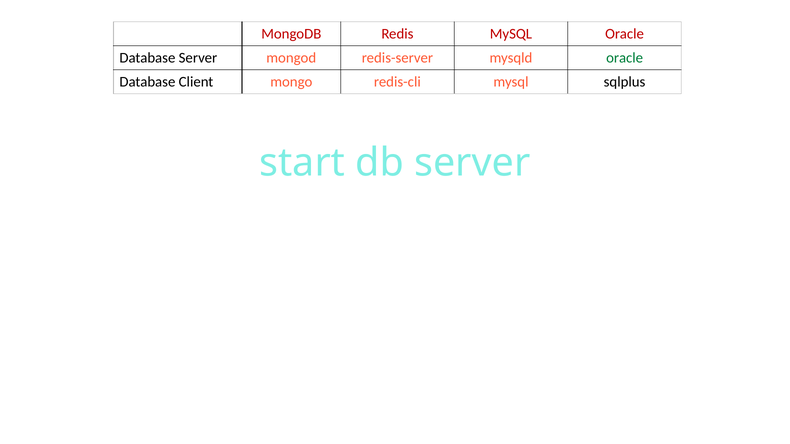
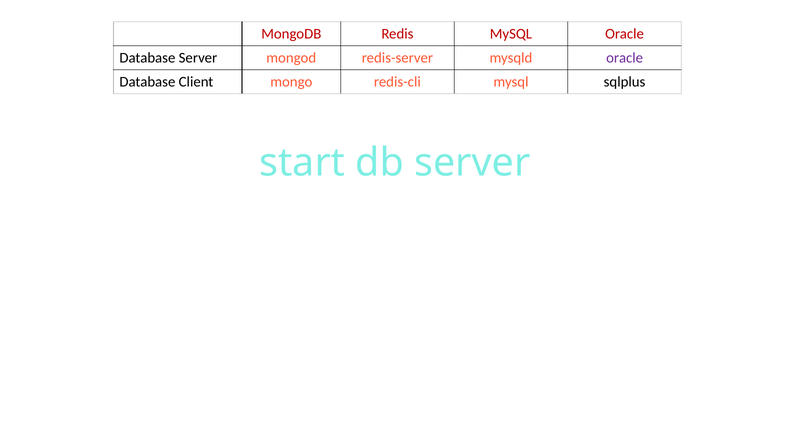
oracle colour: green -> purple (625, 58)
